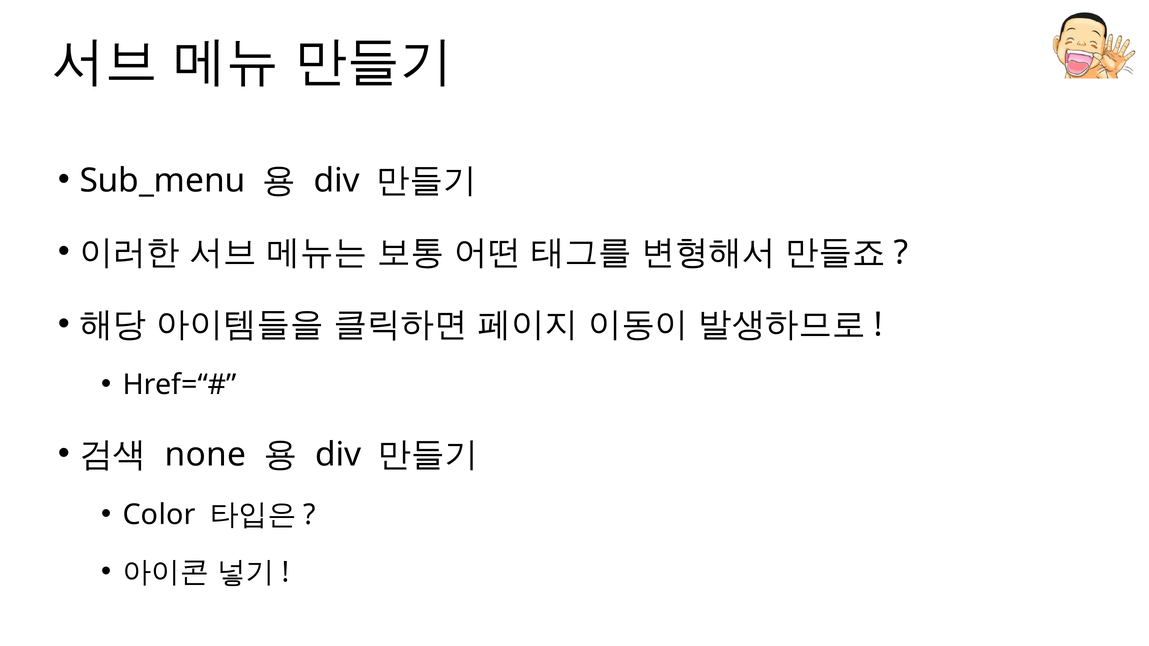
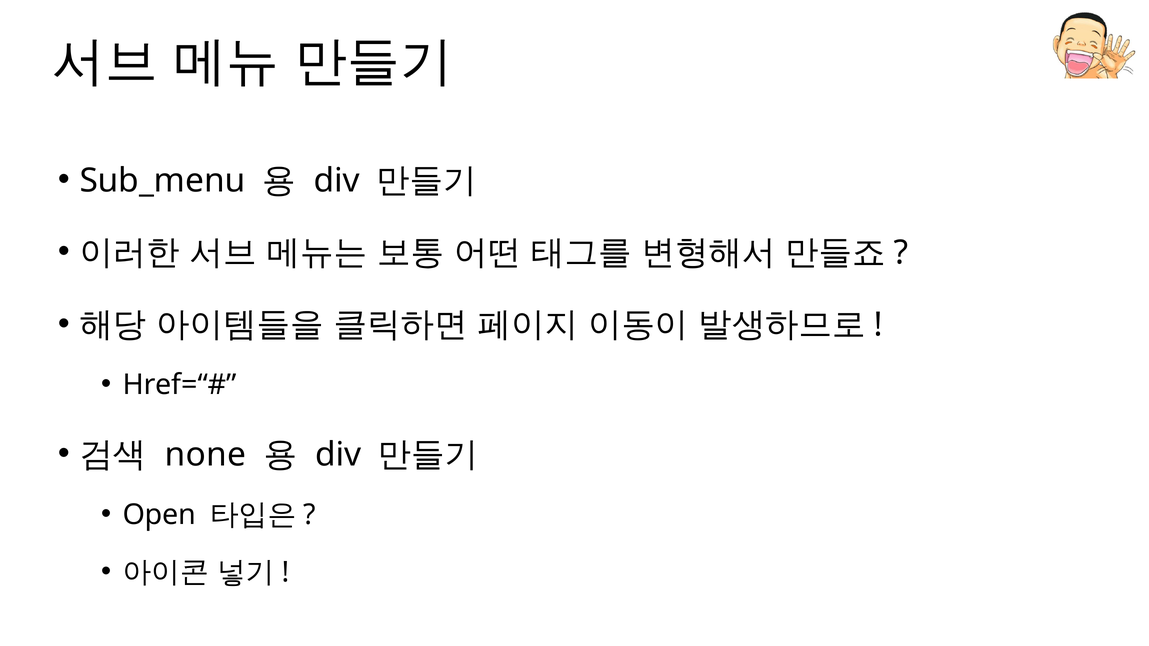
Color: Color -> Open (159, 515)
